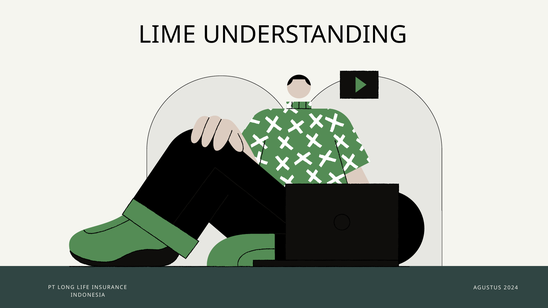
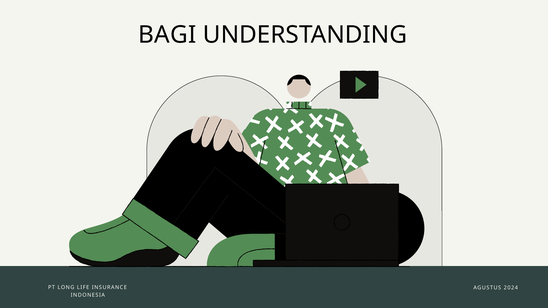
LIME: LIME -> BAGI (167, 35)
